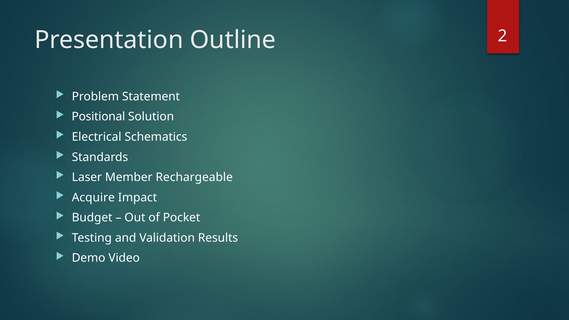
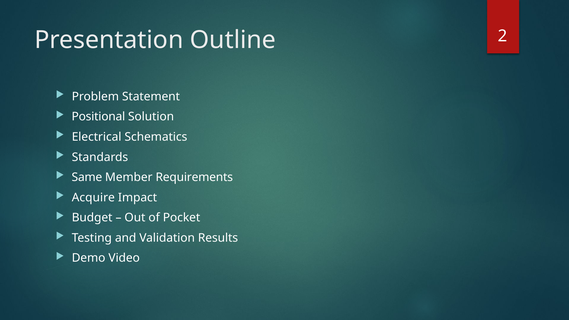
Laser: Laser -> Same (87, 177)
Rechargeable: Rechargeable -> Requirements (194, 177)
